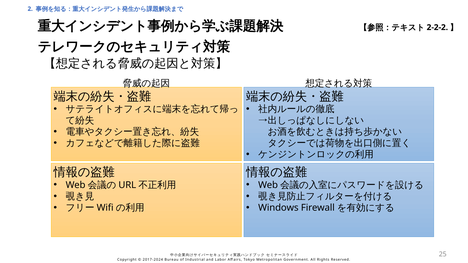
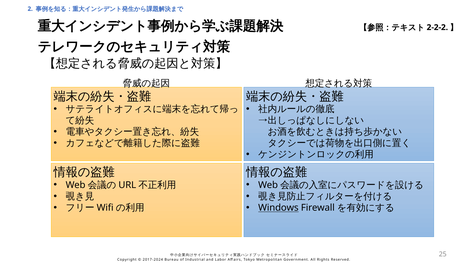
Windows underline: none -> present (278, 208)
